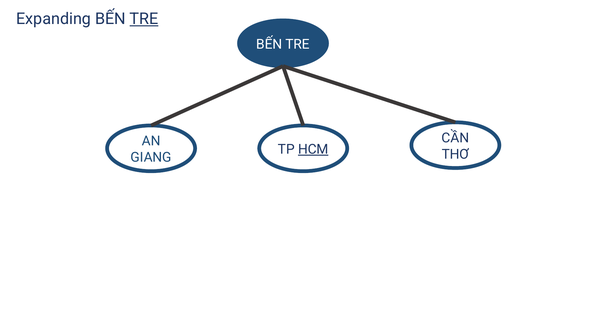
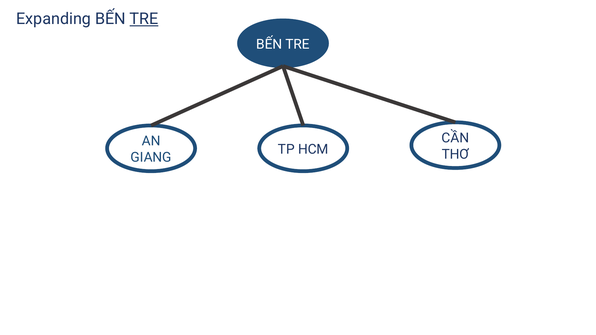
HCM underline: present -> none (313, 149)
